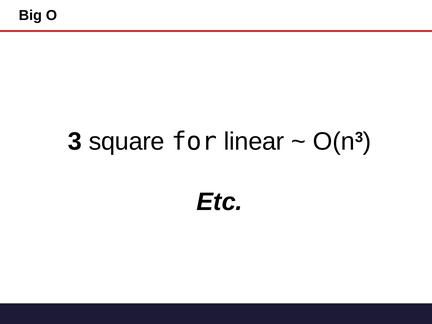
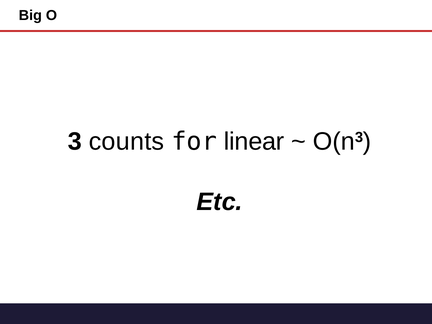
square: square -> counts (126, 141)
